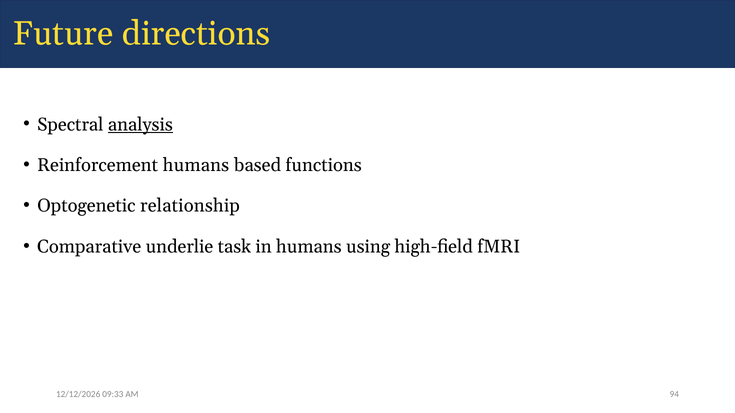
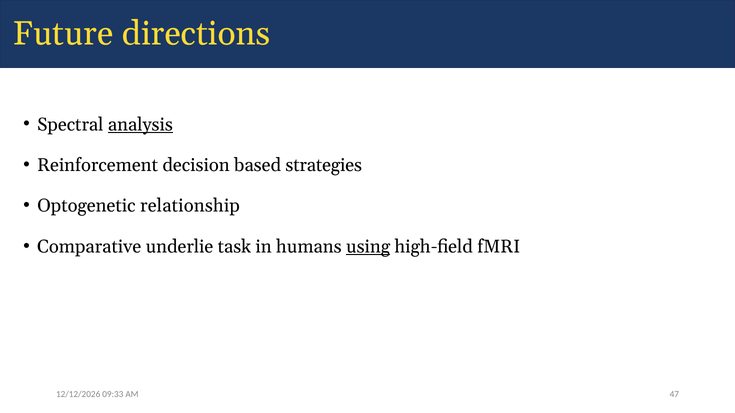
Reinforcement humans: humans -> decision (196, 165)
functions: functions -> strategies (324, 165)
using underline: none -> present (368, 247)
94: 94 -> 47 (674, 395)
